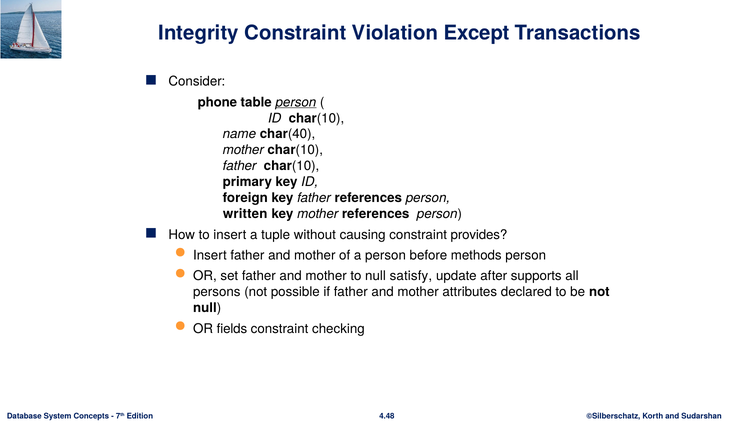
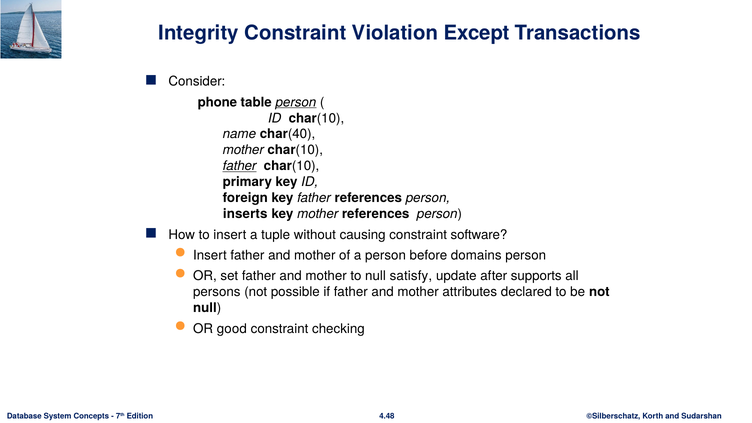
father underline: none -> present (240, 166)
written: written -> inserts (245, 214)
provides: provides -> software (479, 235)
methods: methods -> domains (476, 255)
fields: fields -> good (232, 329)
